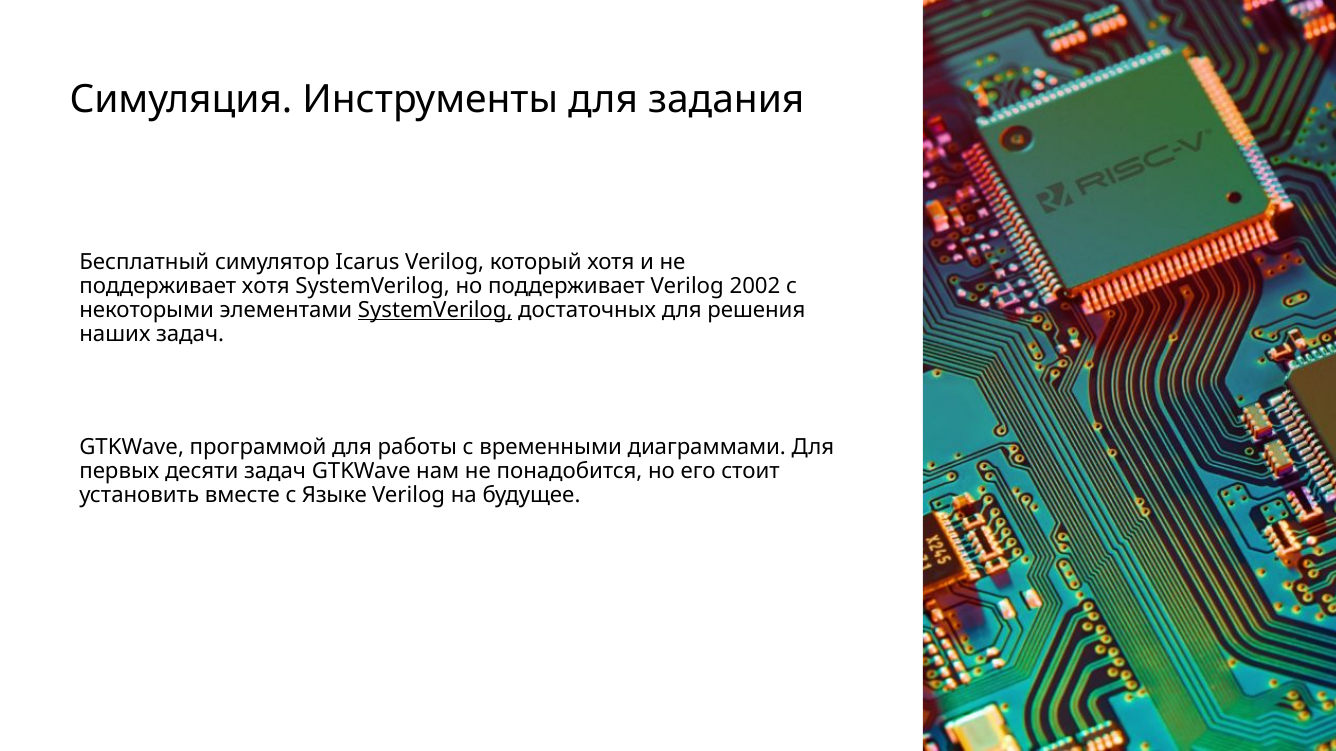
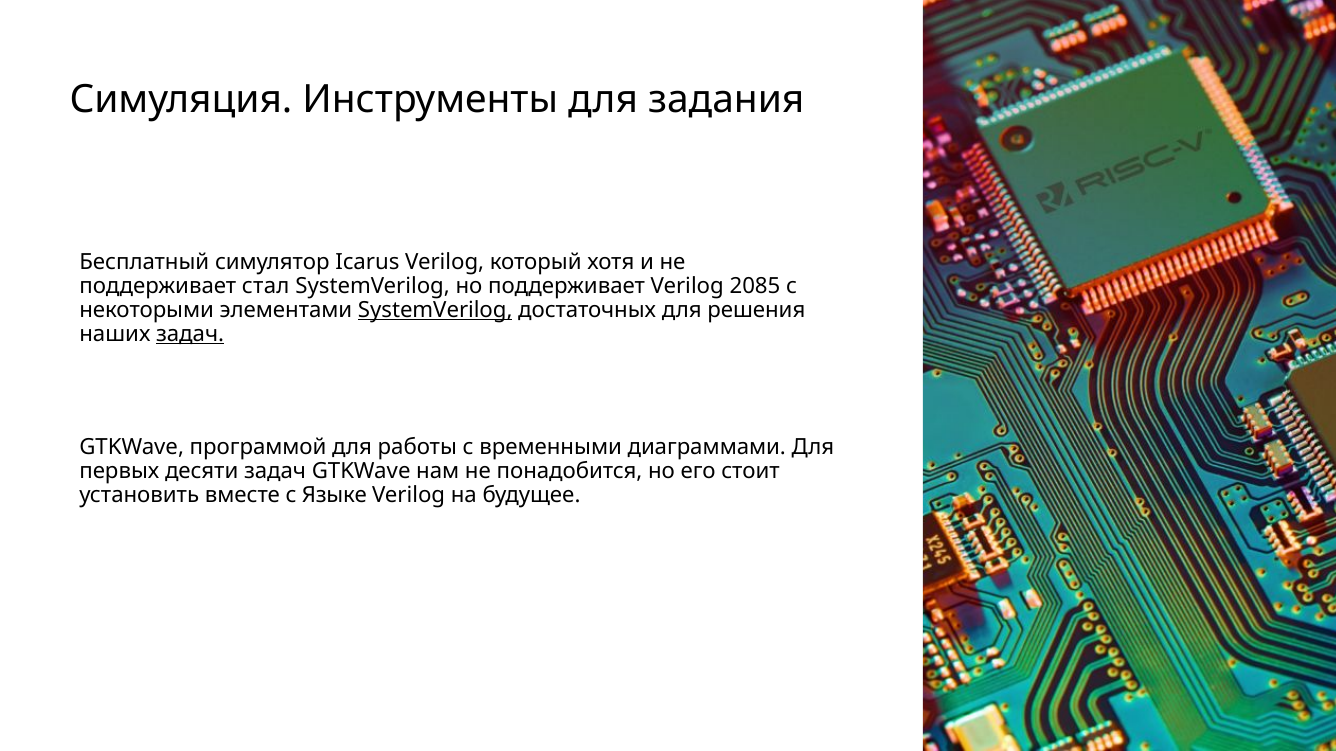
поддерживает хотя: хотя -> стал (266, 286)
2002: 2002 -> 2085 (755, 286)
задач underline: none -> present (190, 334)
